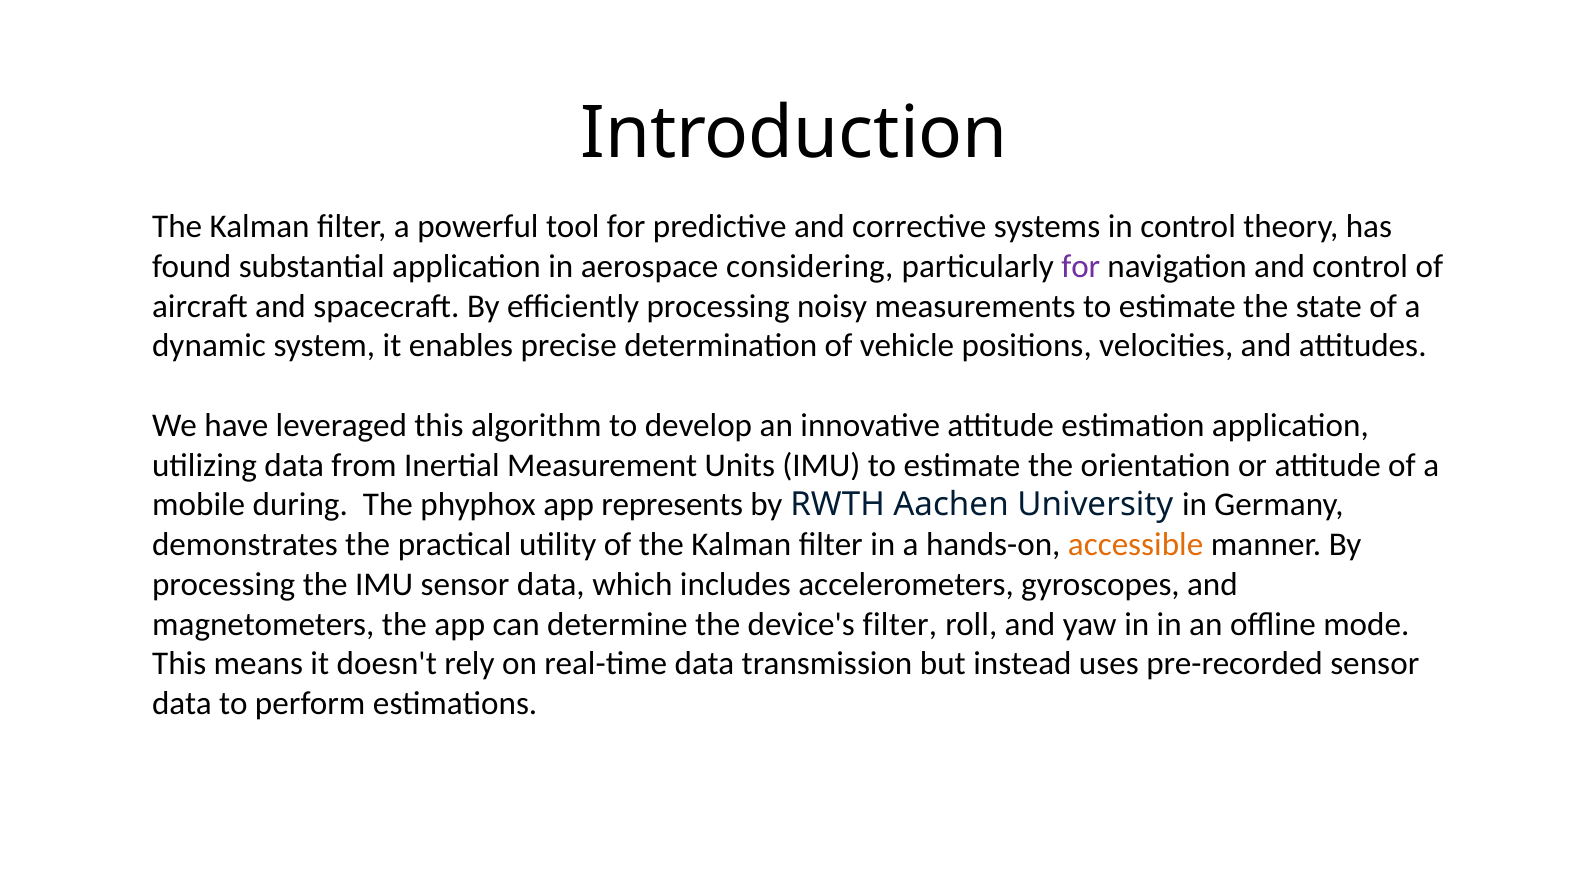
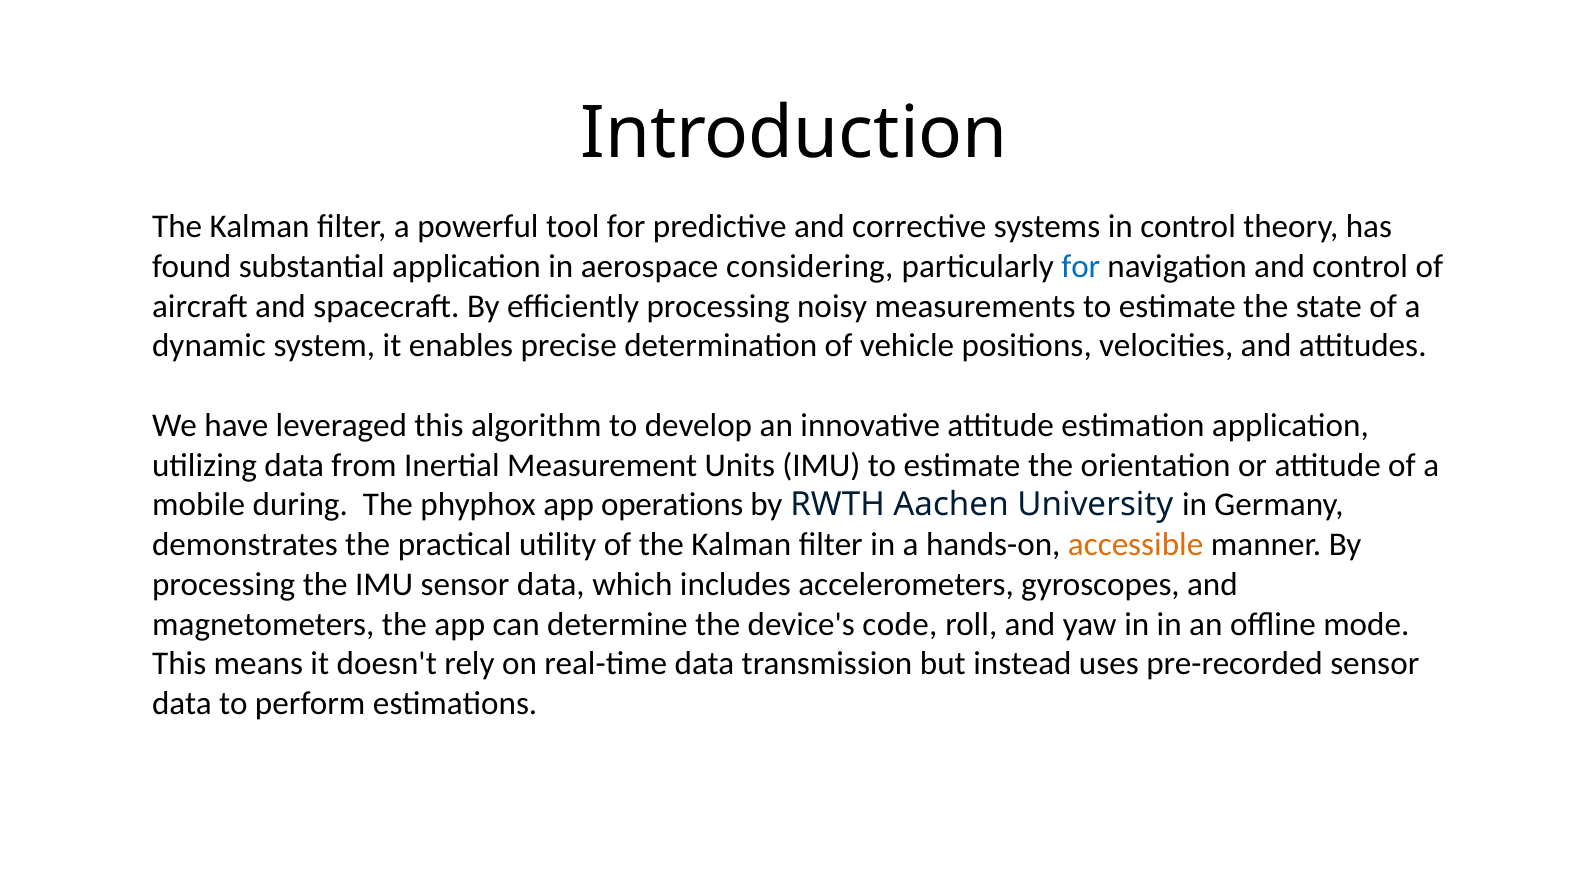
for colour: purple -> blue (1081, 266)
represents: represents -> operations (672, 505)
device's filter: filter -> code (900, 624)
